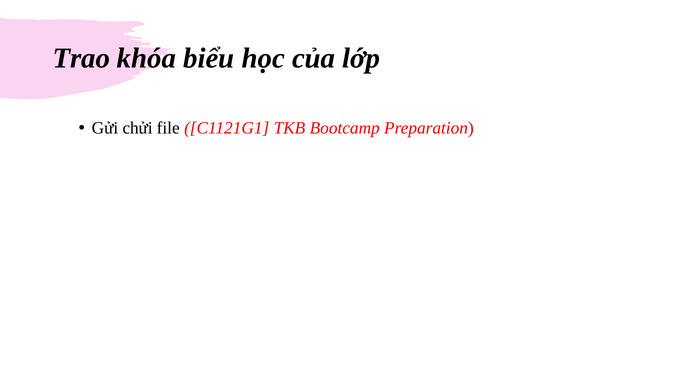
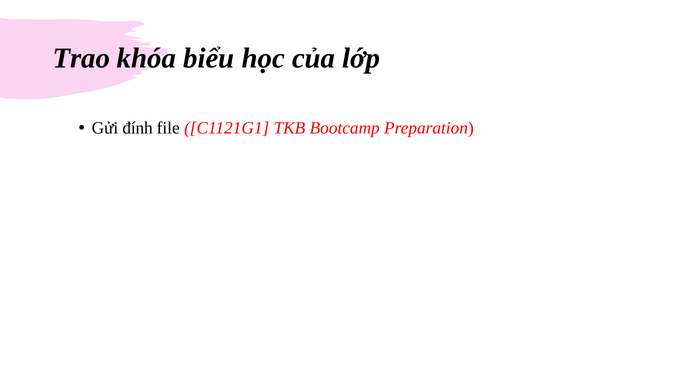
chửi: chửi -> đính (138, 128)
